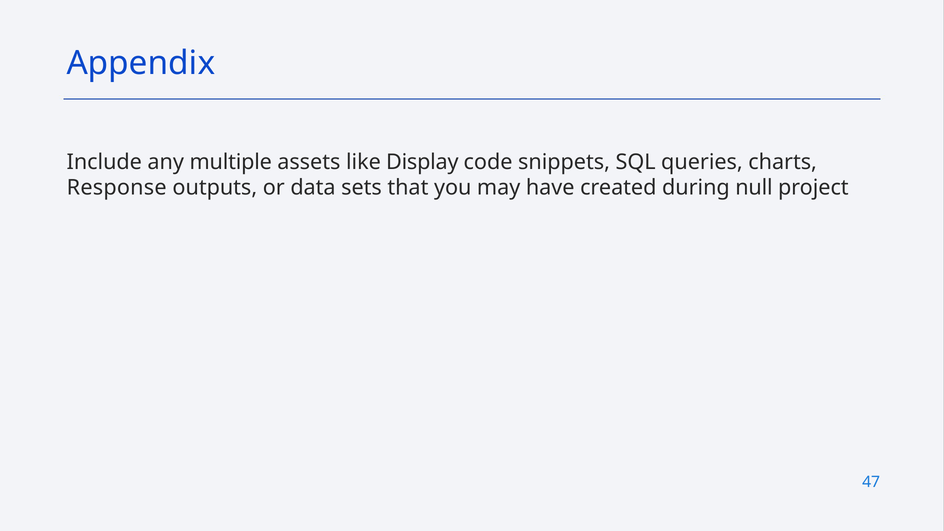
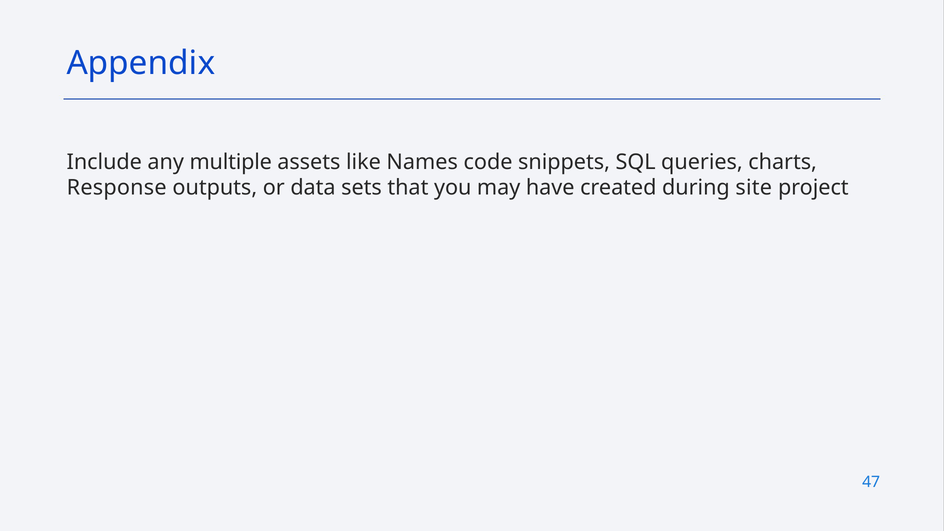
Display: Display -> Names (422, 162)
null: null -> site (754, 188)
